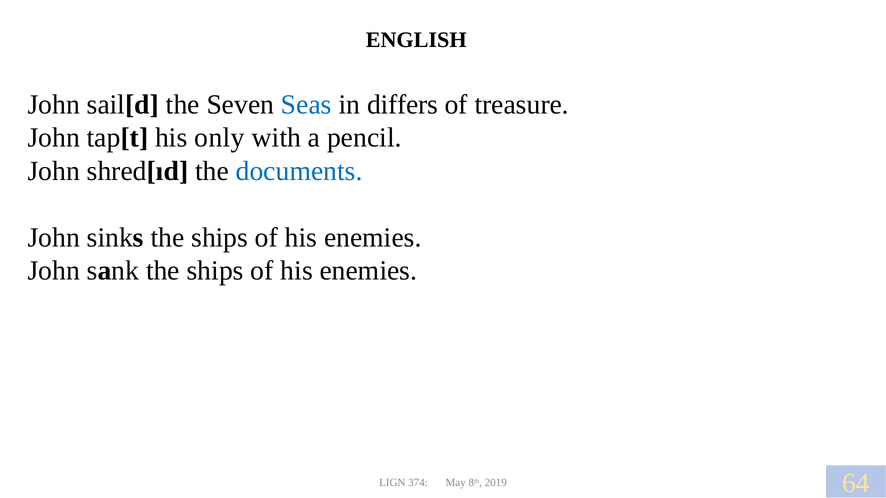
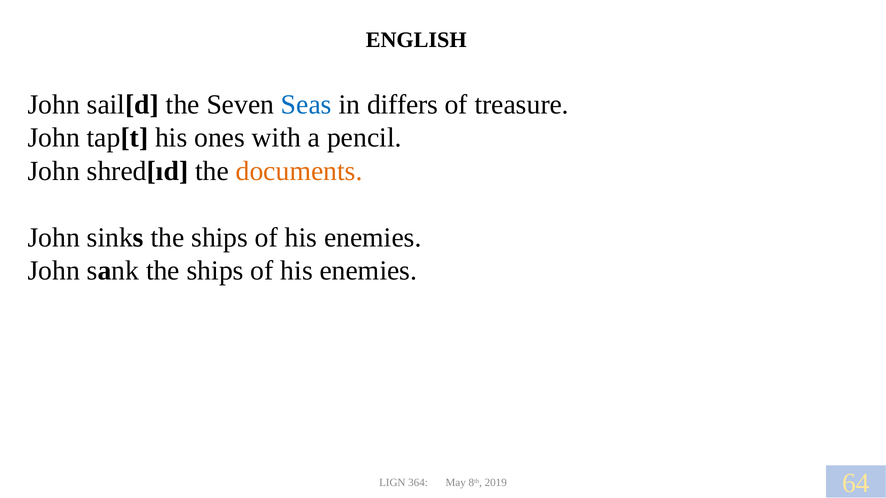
only: only -> ones (220, 138)
documents colour: blue -> orange (299, 171)
374: 374 -> 364 (418, 483)
